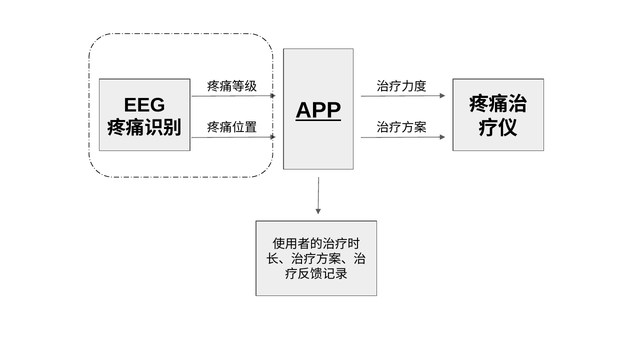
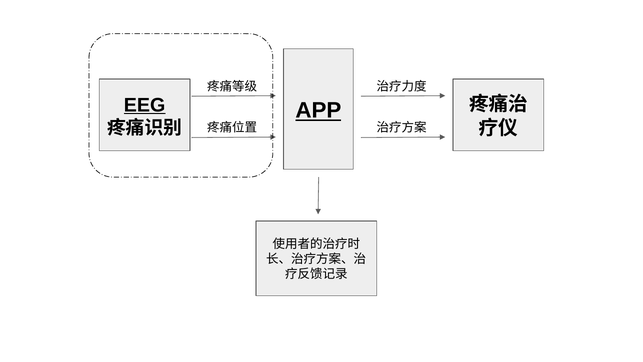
EEG underline: none -> present (145, 105)
